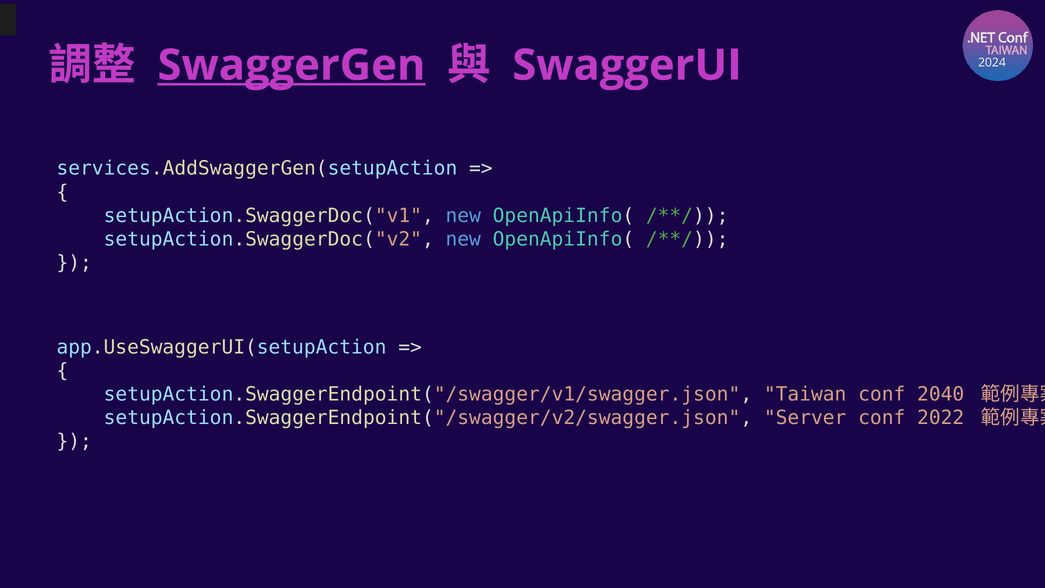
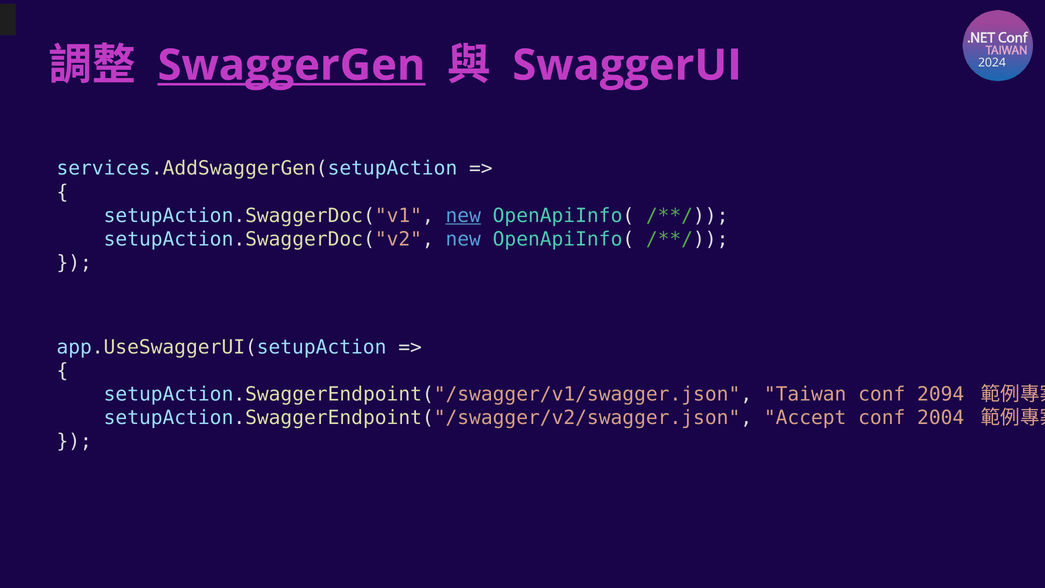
new underline: none -> present (463, 215)
2040: 2040 -> 2094 (941, 394)
Server: Server -> Accept (805, 418)
2022: 2022 -> 2004 (941, 418)
